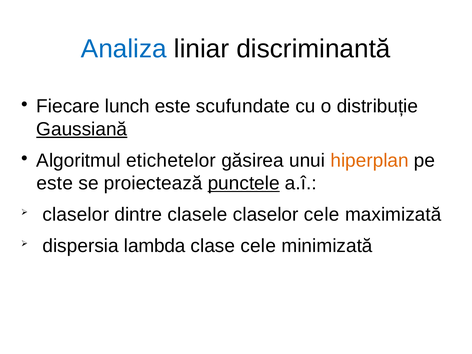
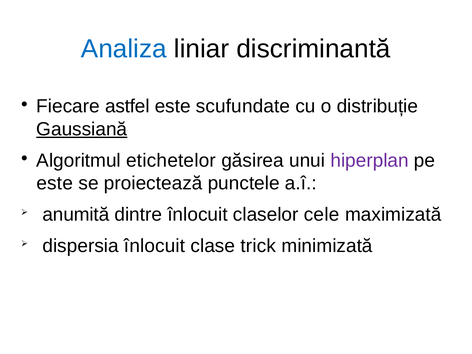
lunch: lunch -> astfel (127, 106)
hiperplan colour: orange -> purple (370, 160)
punctele underline: present -> none (244, 183)
claselor: claselor -> anumită (76, 214)
dintre clasele: clasele -> înlocuit (197, 214)
dispersia lambda: lambda -> înlocuit (155, 246)
clase cele: cele -> trick (258, 246)
